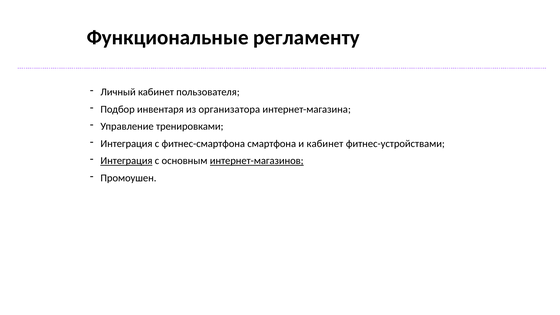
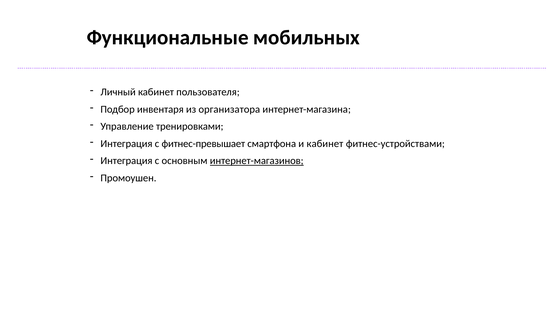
регламенту: регламенту -> мобильных (307, 38)
фитнес-смартфона: фитнес-смартфона -> фитнес-превышает (203, 144)
Интеграция underline: present -> none (126, 161)
